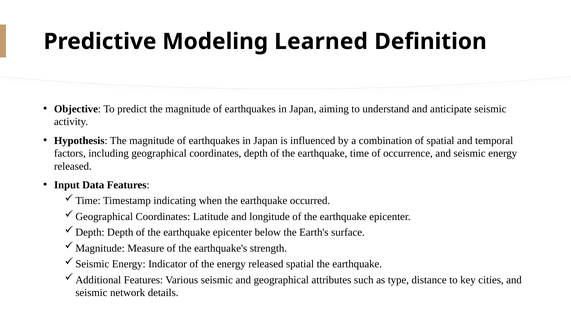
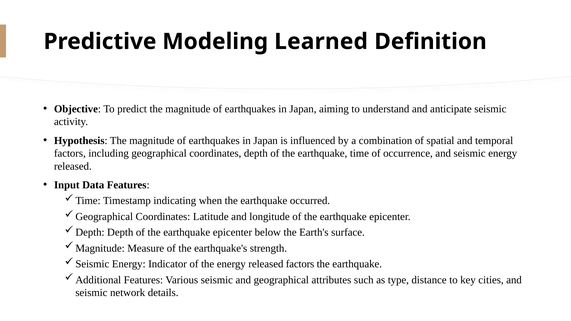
released spatial: spatial -> factors (300, 264)
